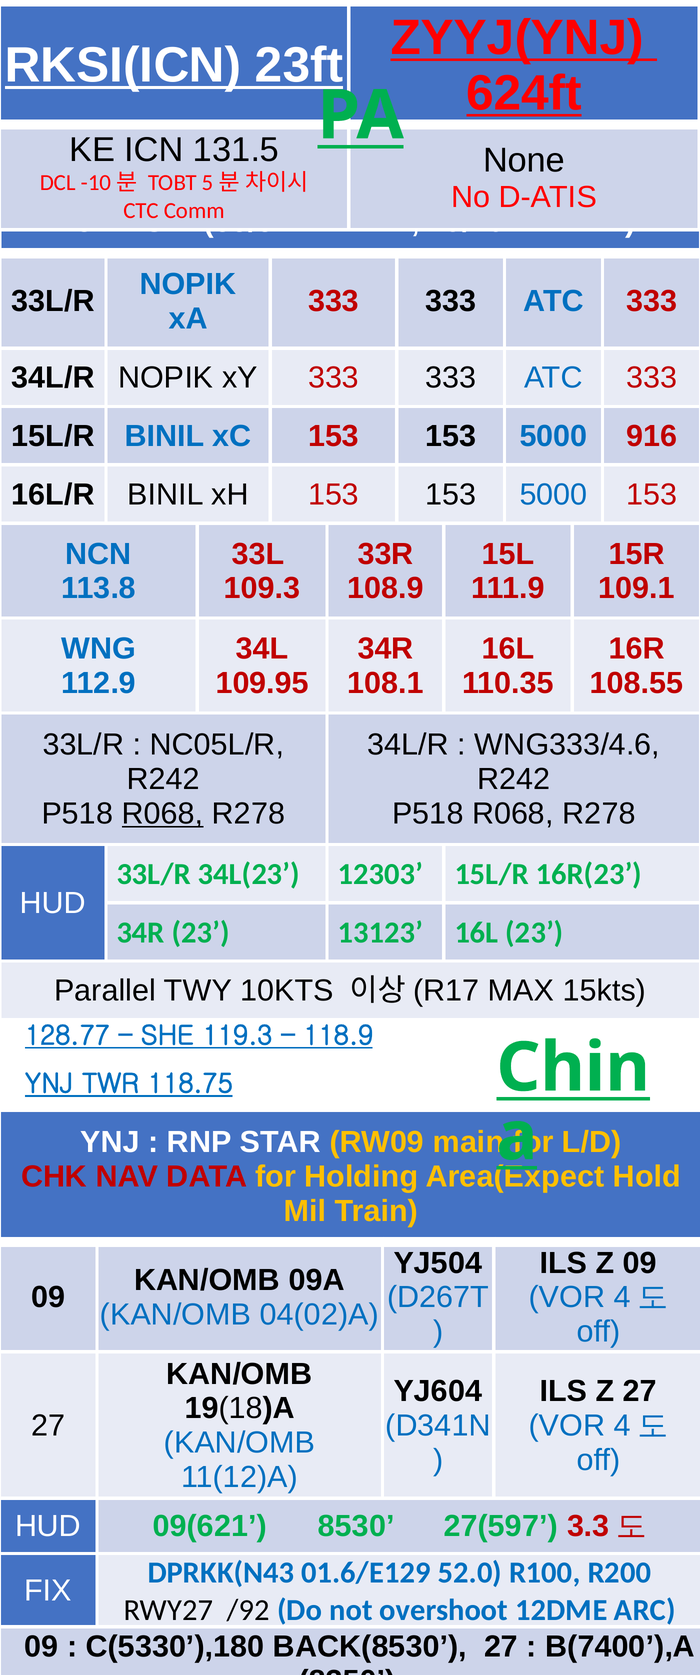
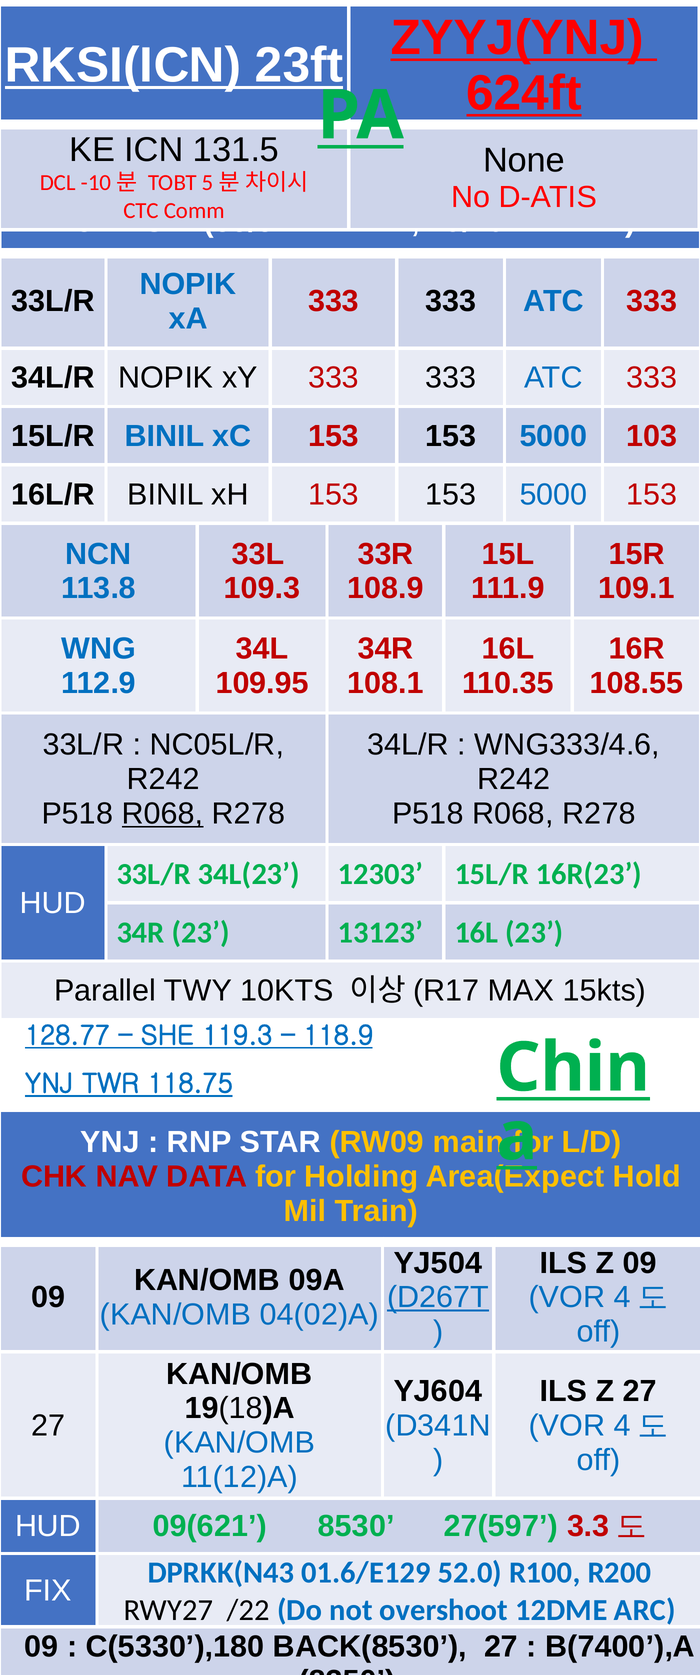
916: 916 -> 103 (652, 436)
D267T underline: none -> present (438, 1297)
/92: /92 -> /22 (248, 1610)
